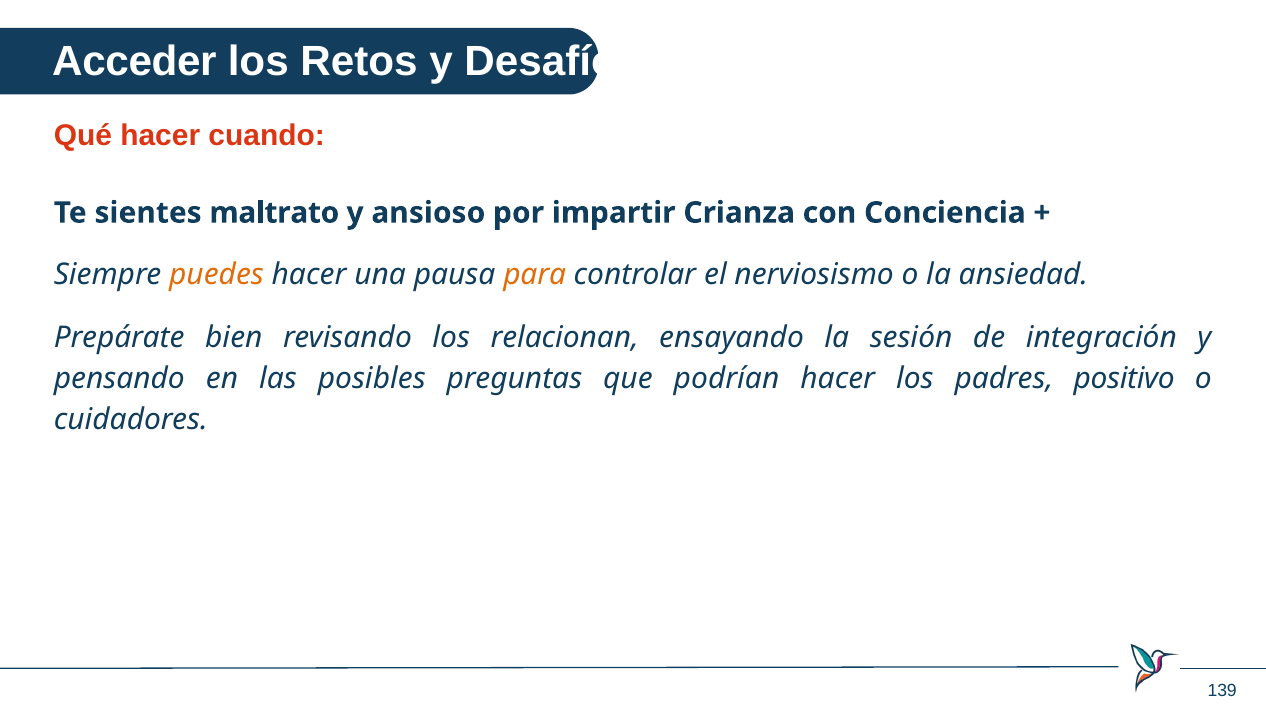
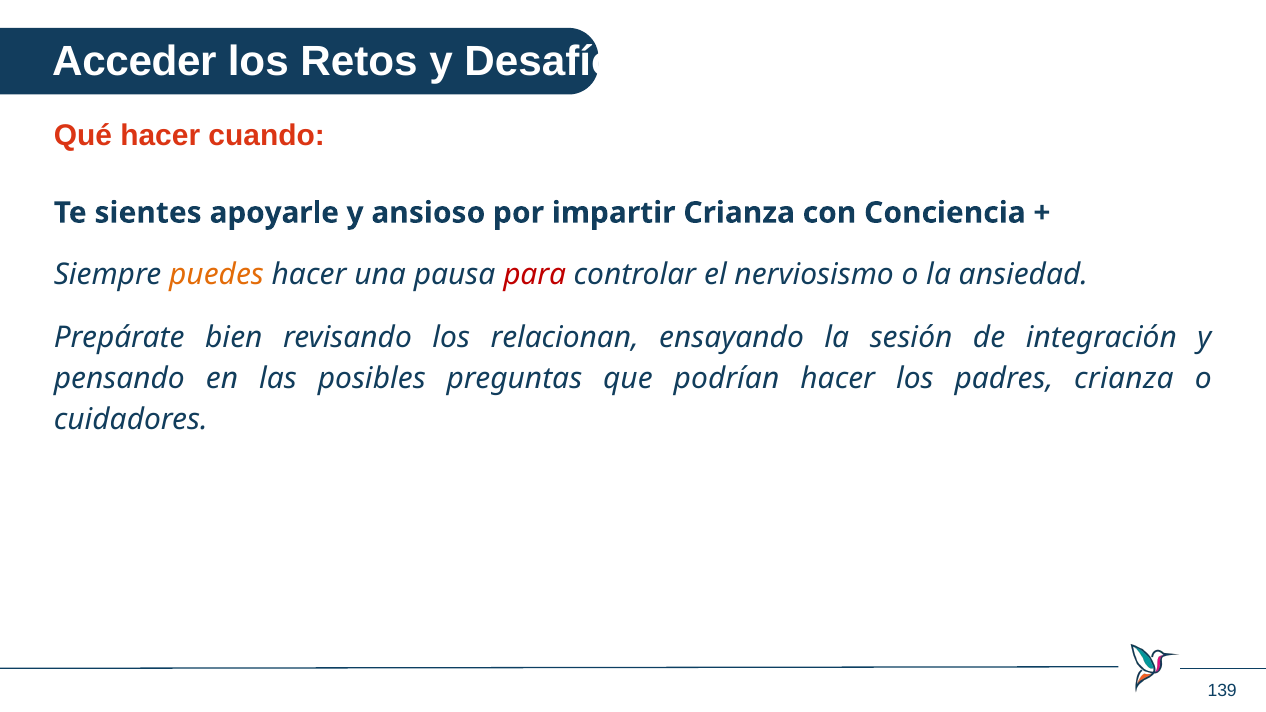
maltrato: maltrato -> apoyarle (274, 213)
para colour: orange -> red (535, 275)
padres positivo: positivo -> crianza (1124, 379)
